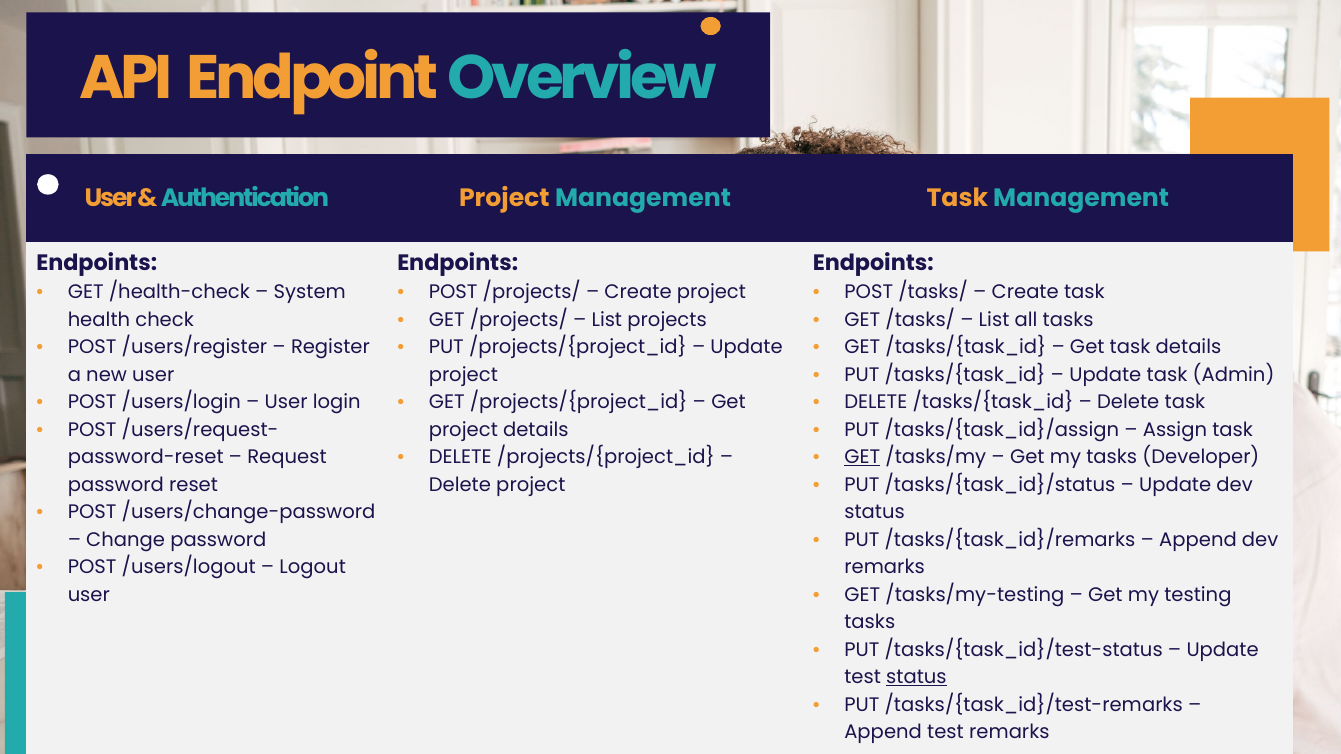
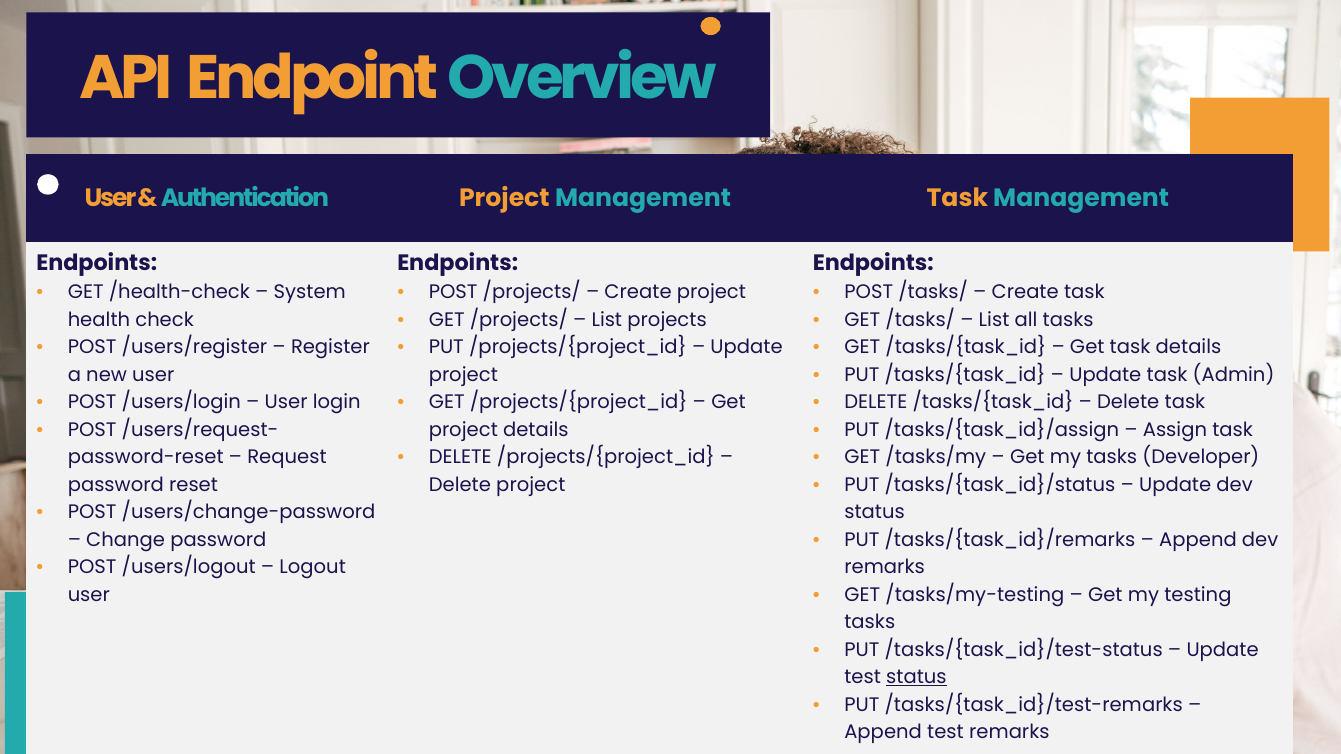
GET underline: present -> none (862, 457)
